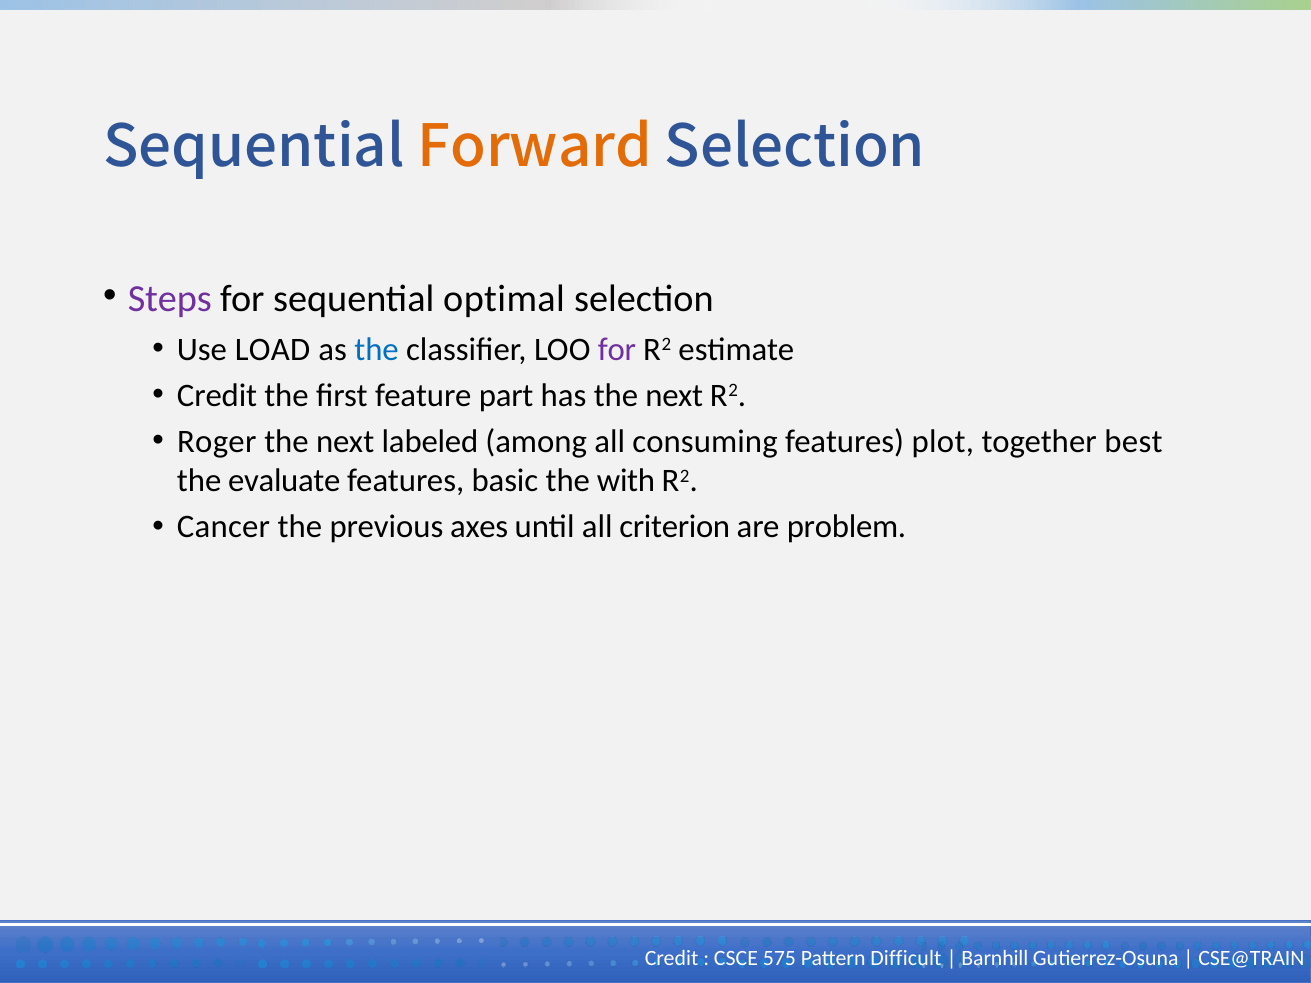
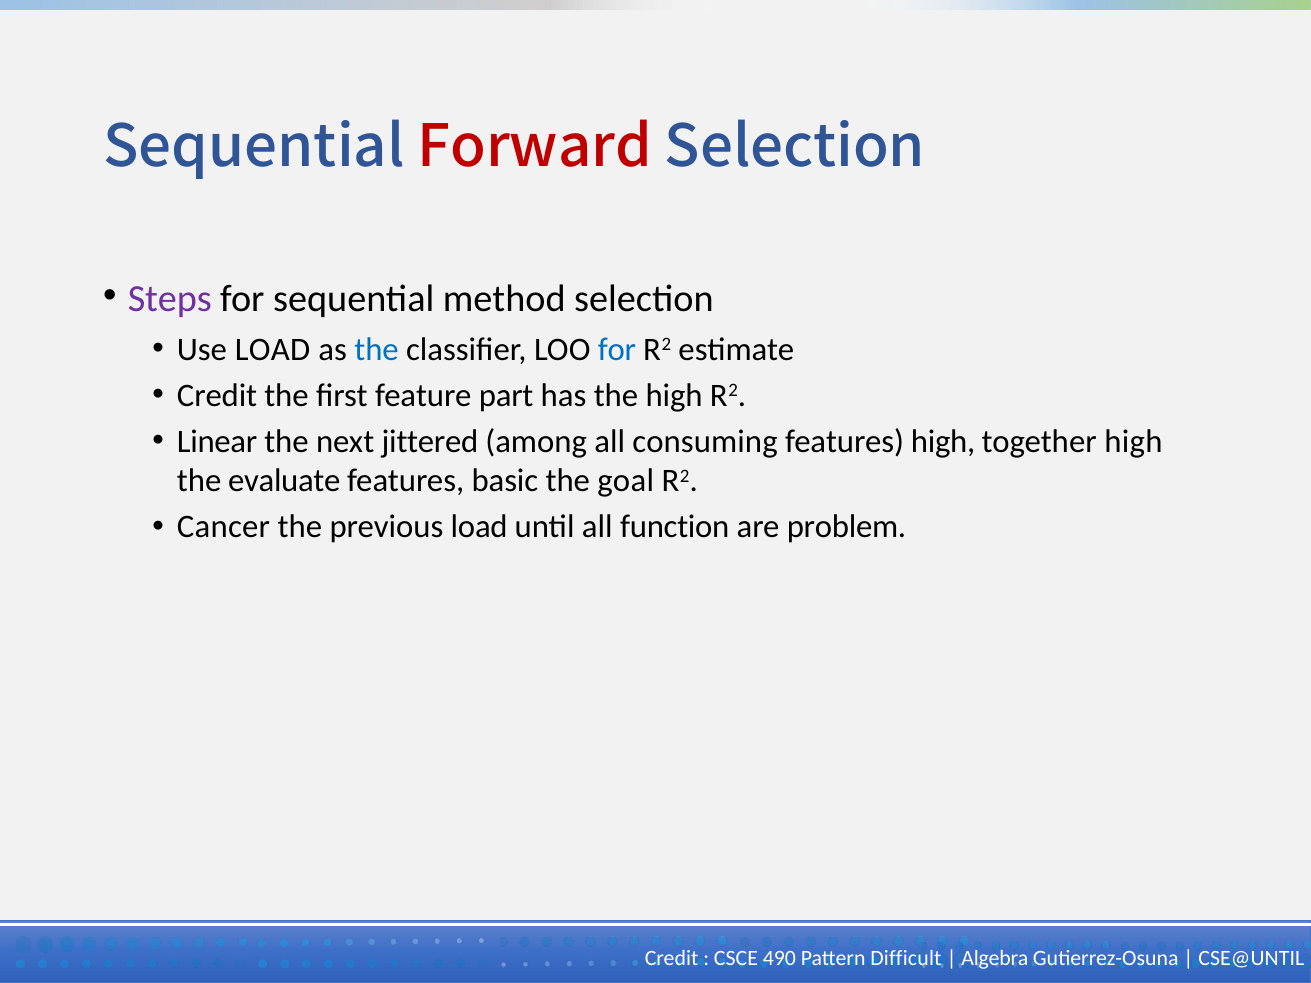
Forward colour: orange -> red (535, 147)
optimal: optimal -> method (504, 299)
for colour: purple -> blue (617, 350)
has the next: next -> high (674, 396)
Roger: Roger -> Linear (217, 442)
labeled: labeled -> jittered (430, 442)
features plot: plot -> high (943, 442)
together best: best -> high (1133, 442)
with: with -> goal (626, 481)
previous axes: axes -> load (479, 527)
criterion: criterion -> function (675, 527)
575: 575 -> 490 (779, 958)
Barnhill: Barnhill -> Algebra (995, 958)
CSE@TRAIN: CSE@TRAIN -> CSE@UNTIL (1251, 958)
